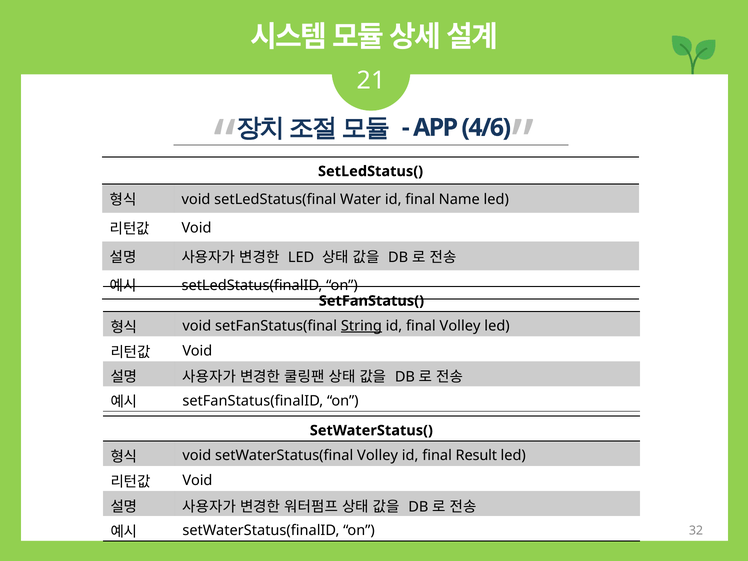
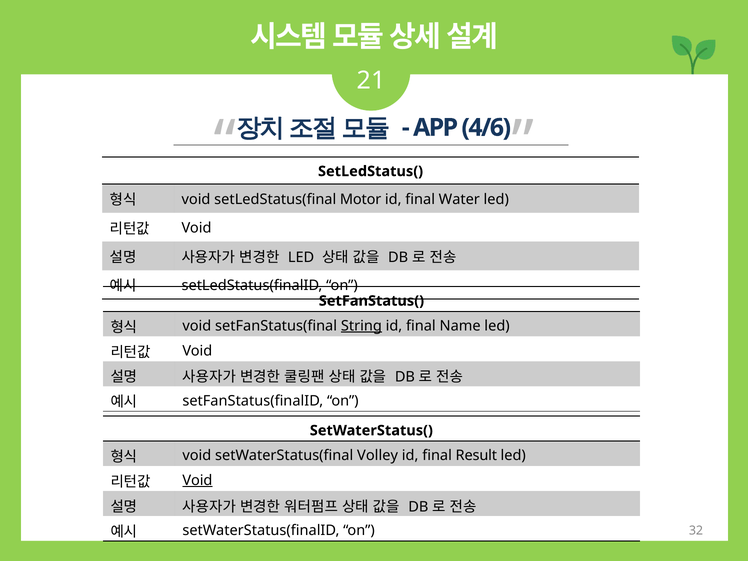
Water: Water -> Motor (361, 199)
Name: Name -> Water (459, 199)
final Volley: Volley -> Name (460, 326)
Void underline: none -> present (197, 480)
